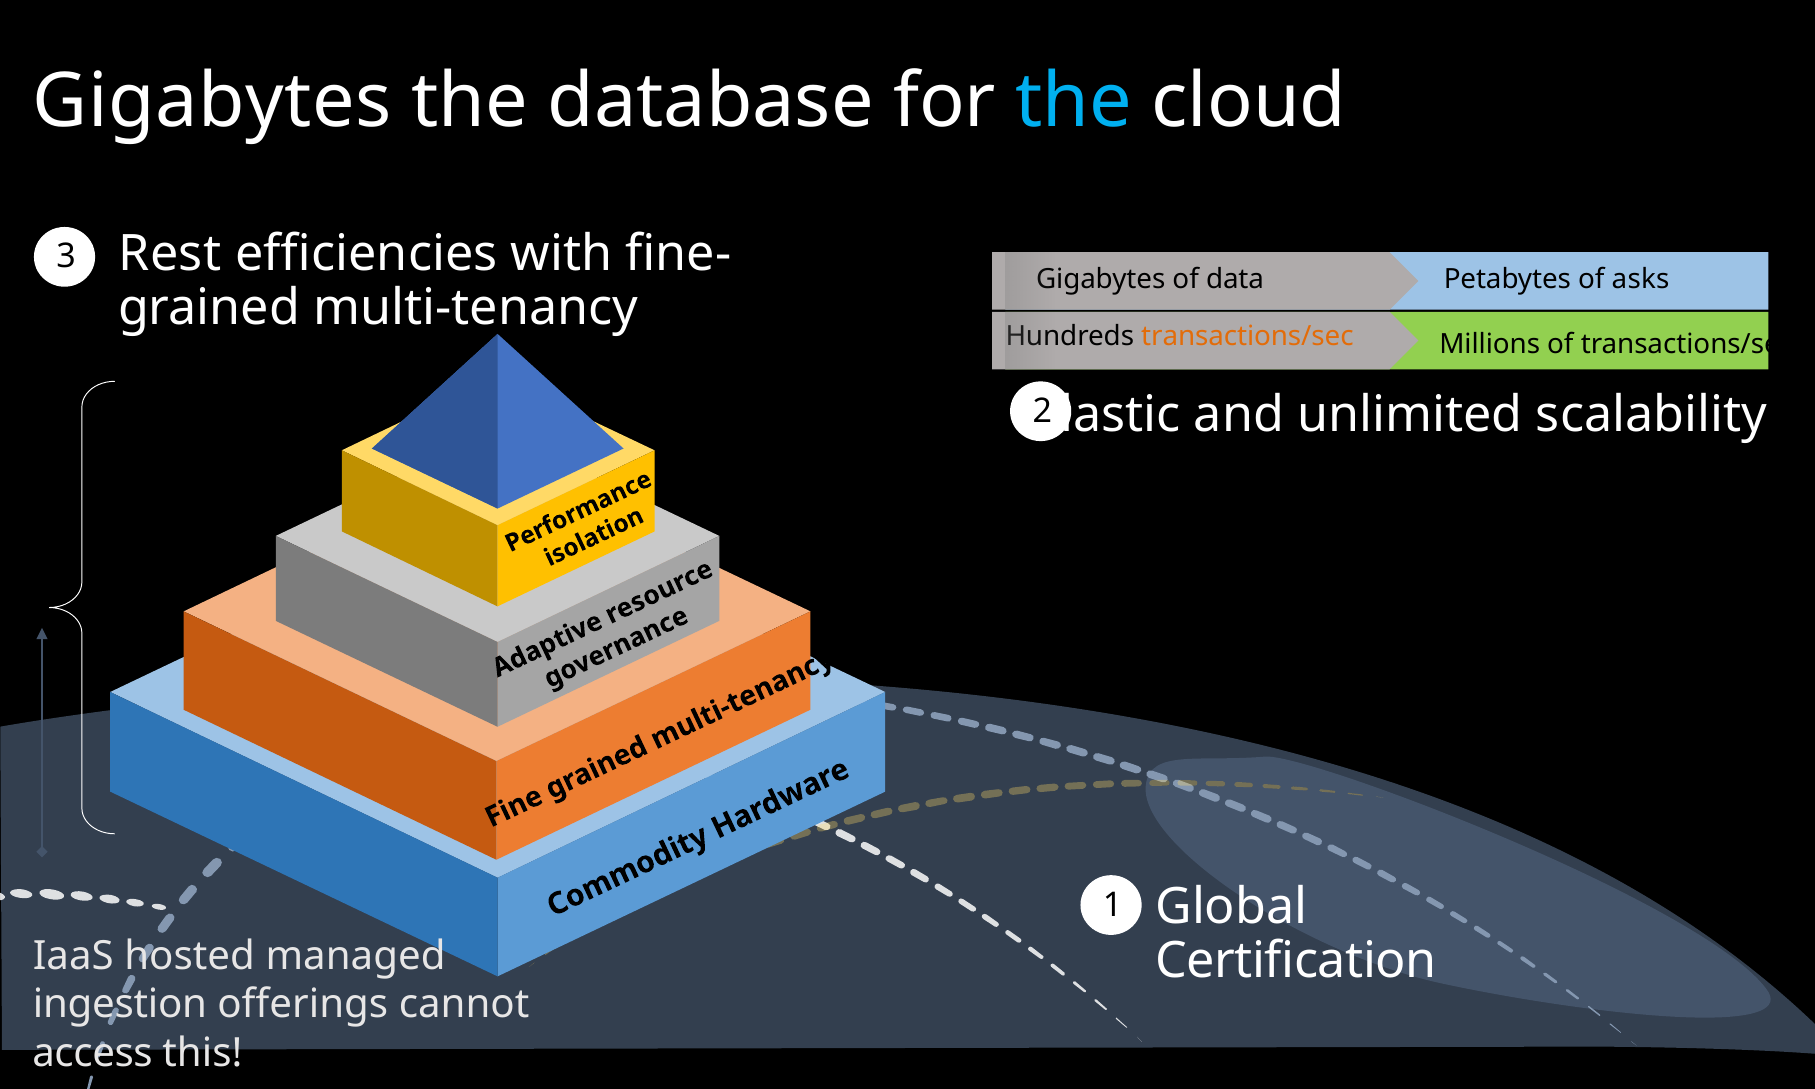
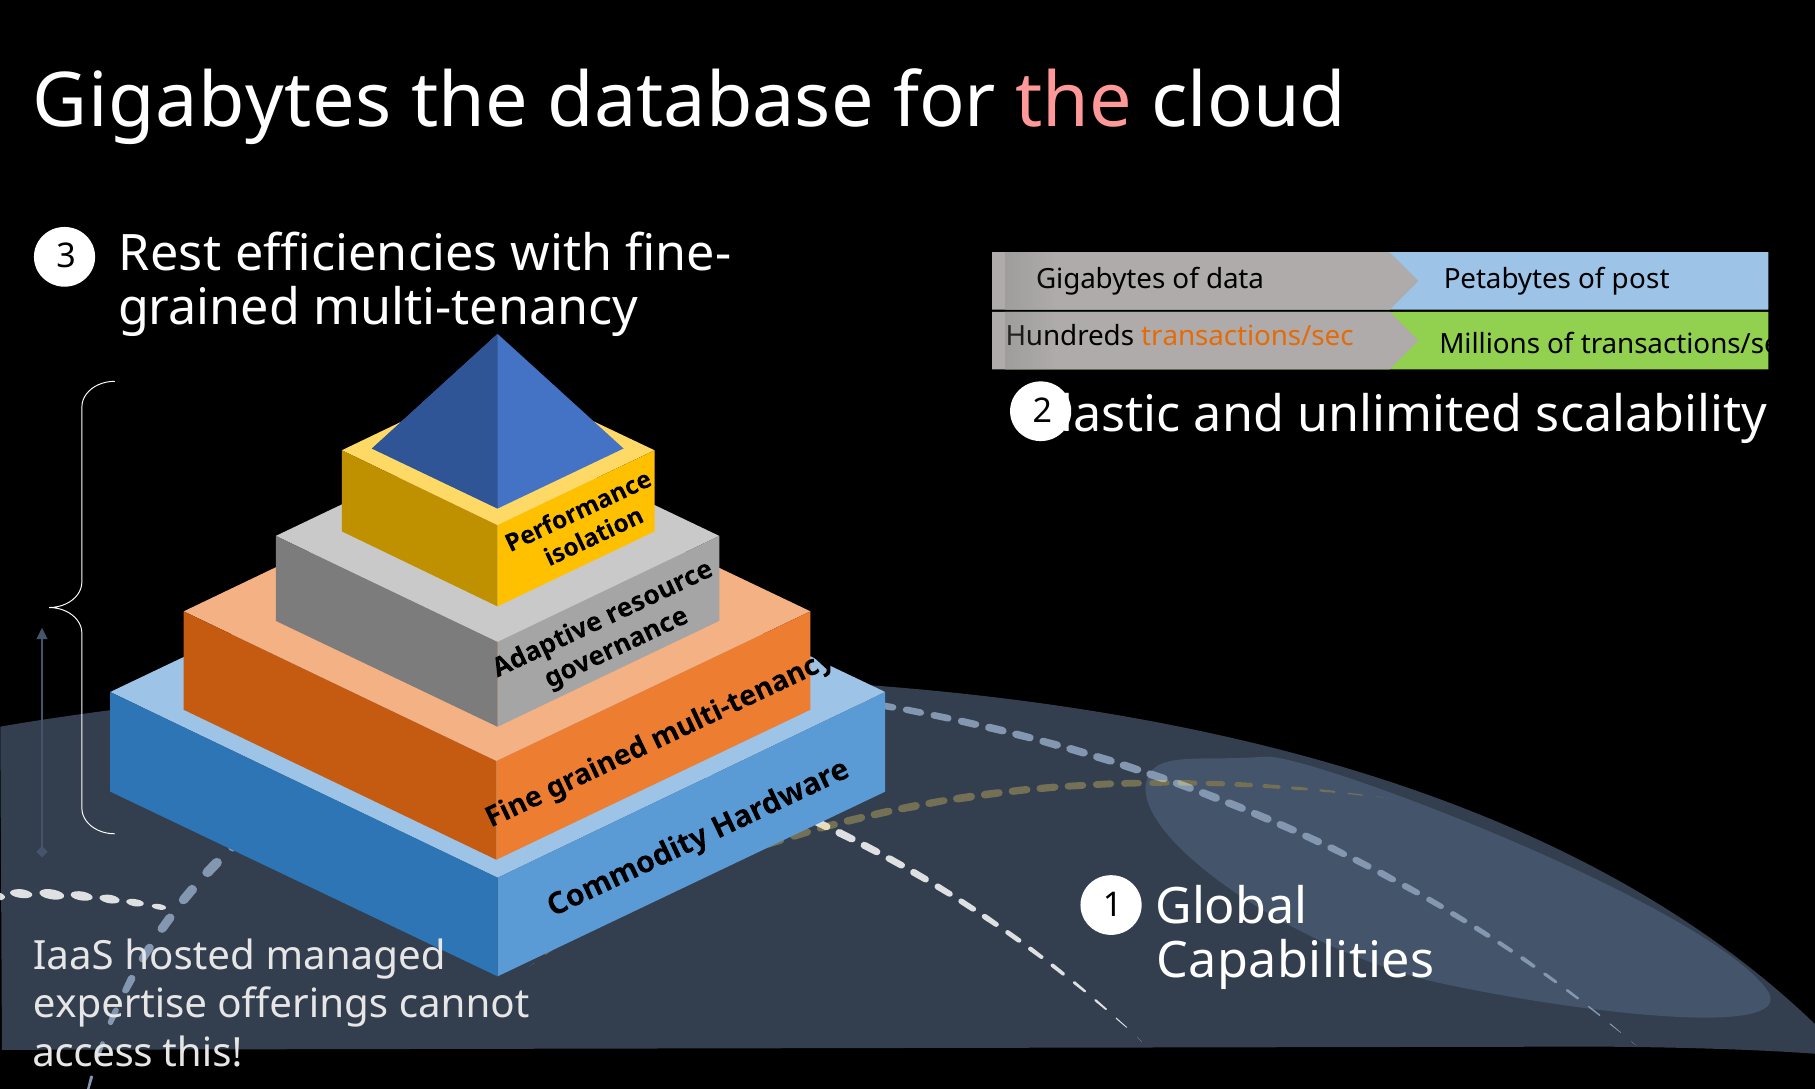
the colour: light blue -> pink (1074, 102)
asks: asks -> post (1641, 279)
Certification: Certification -> Capabilities (1295, 961)
ingestion: ingestion -> expertise (120, 1005)
